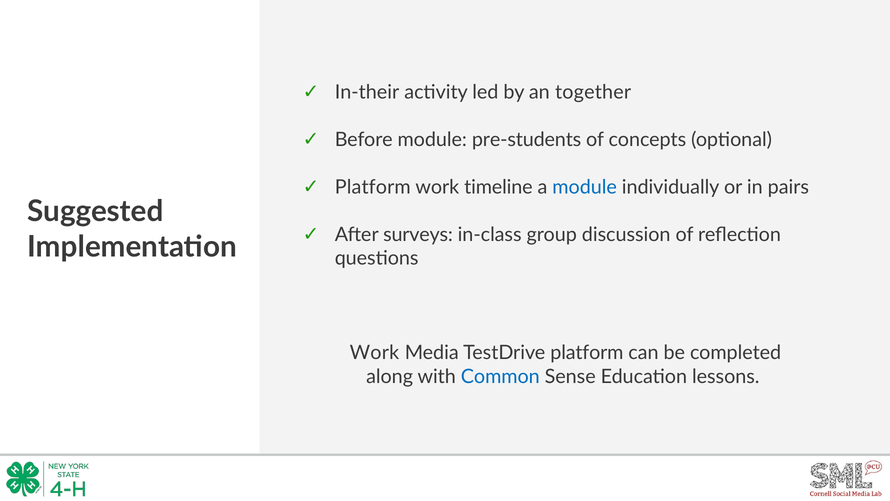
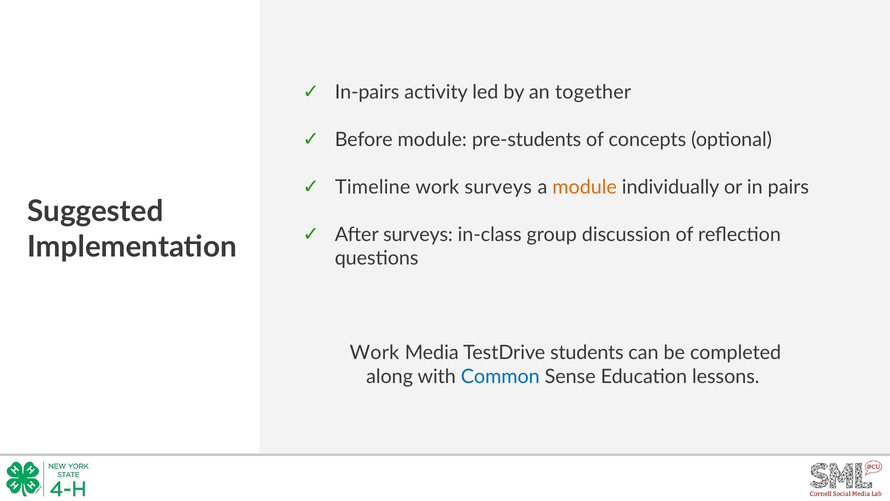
In-their: In-their -> In-pairs (367, 92)
Platform: Platform -> Timeline (373, 187)
work timeline: timeline -> surveys (498, 187)
module colour: blue -> orange (585, 187)
TestDrive platform: platform -> students (587, 353)
